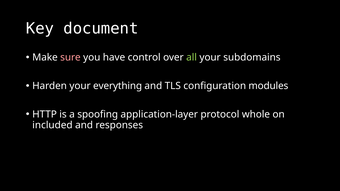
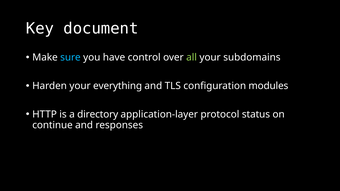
sure colour: pink -> light blue (70, 57)
spoofing: spoofing -> directory (98, 115)
whole: whole -> status (256, 115)
included: included -> continue (52, 125)
